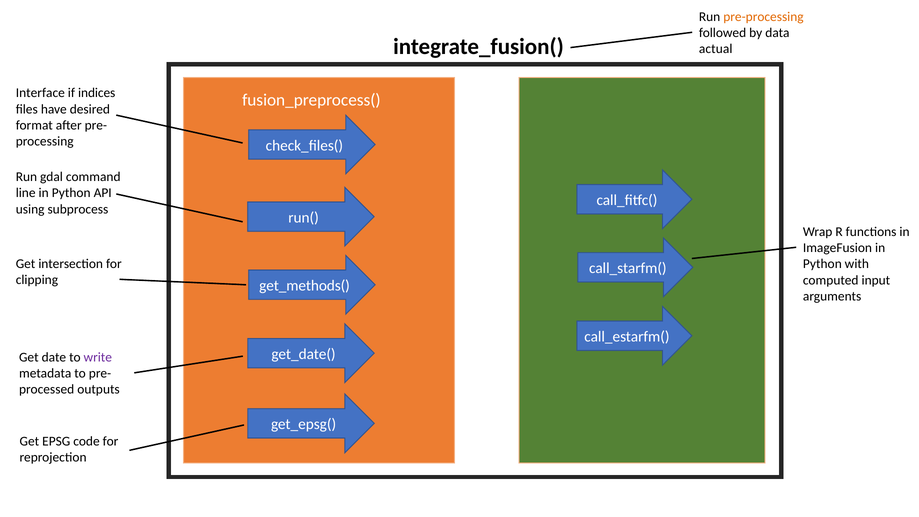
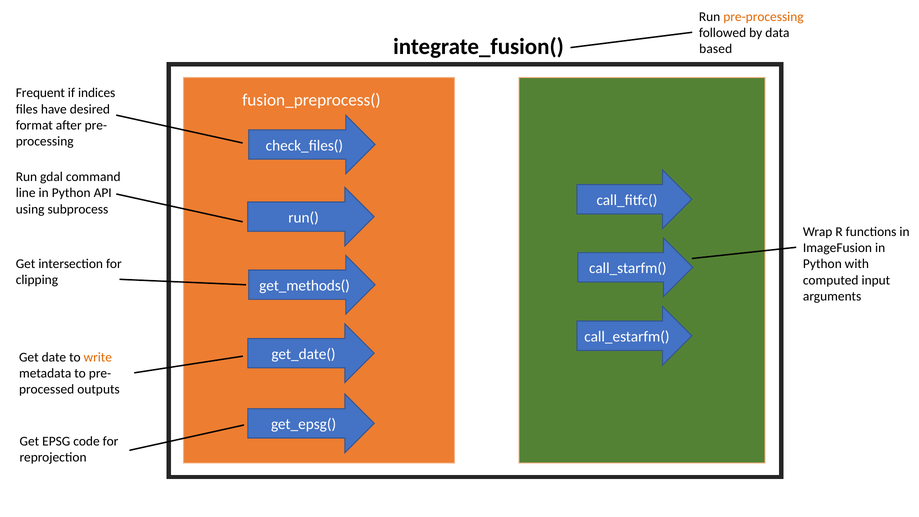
actual: actual -> based (716, 49)
Interface: Interface -> Frequent (40, 93)
write colour: purple -> orange (98, 357)
